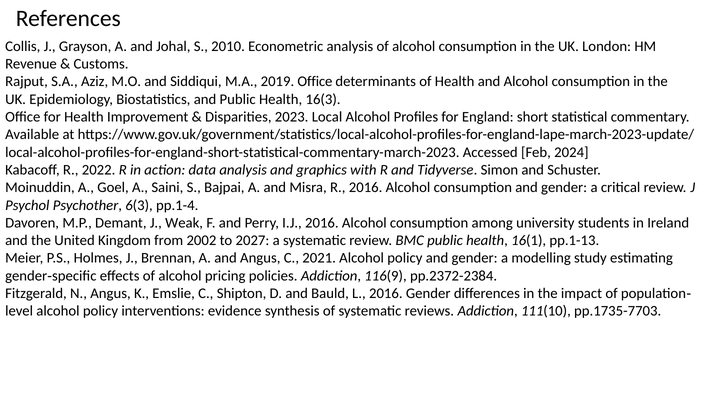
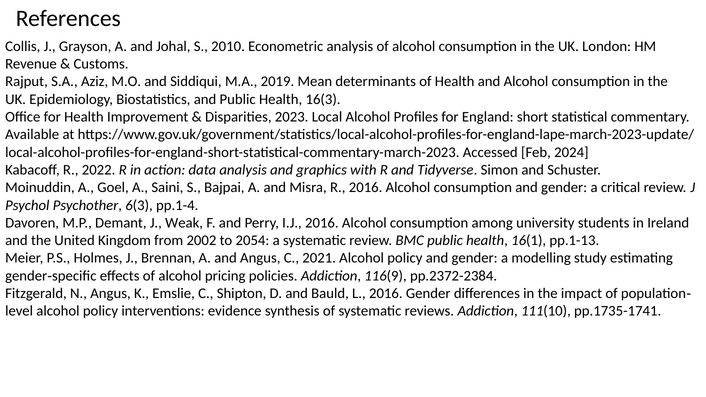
2019 Office: Office -> Mean (315, 82)
2027: 2027 -> 2054 (252, 241)
pp.1735-7703: pp.1735-7703 -> pp.1735-1741 (618, 311)
